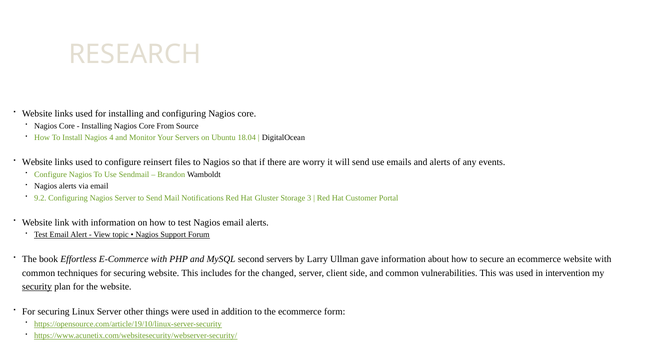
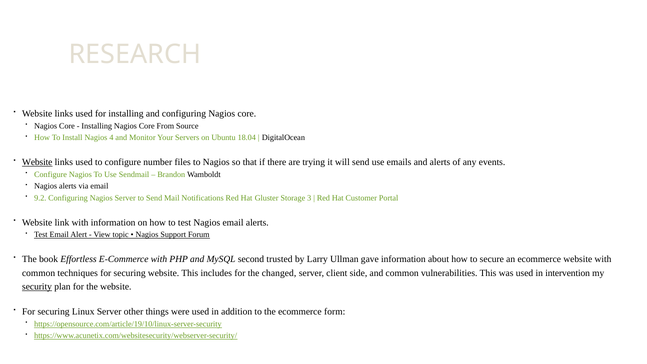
Website underline: none -> present (37, 162)
reinsert: reinsert -> number (158, 162)
worry: worry -> trying (314, 162)
second servers: servers -> trusted (280, 259)
